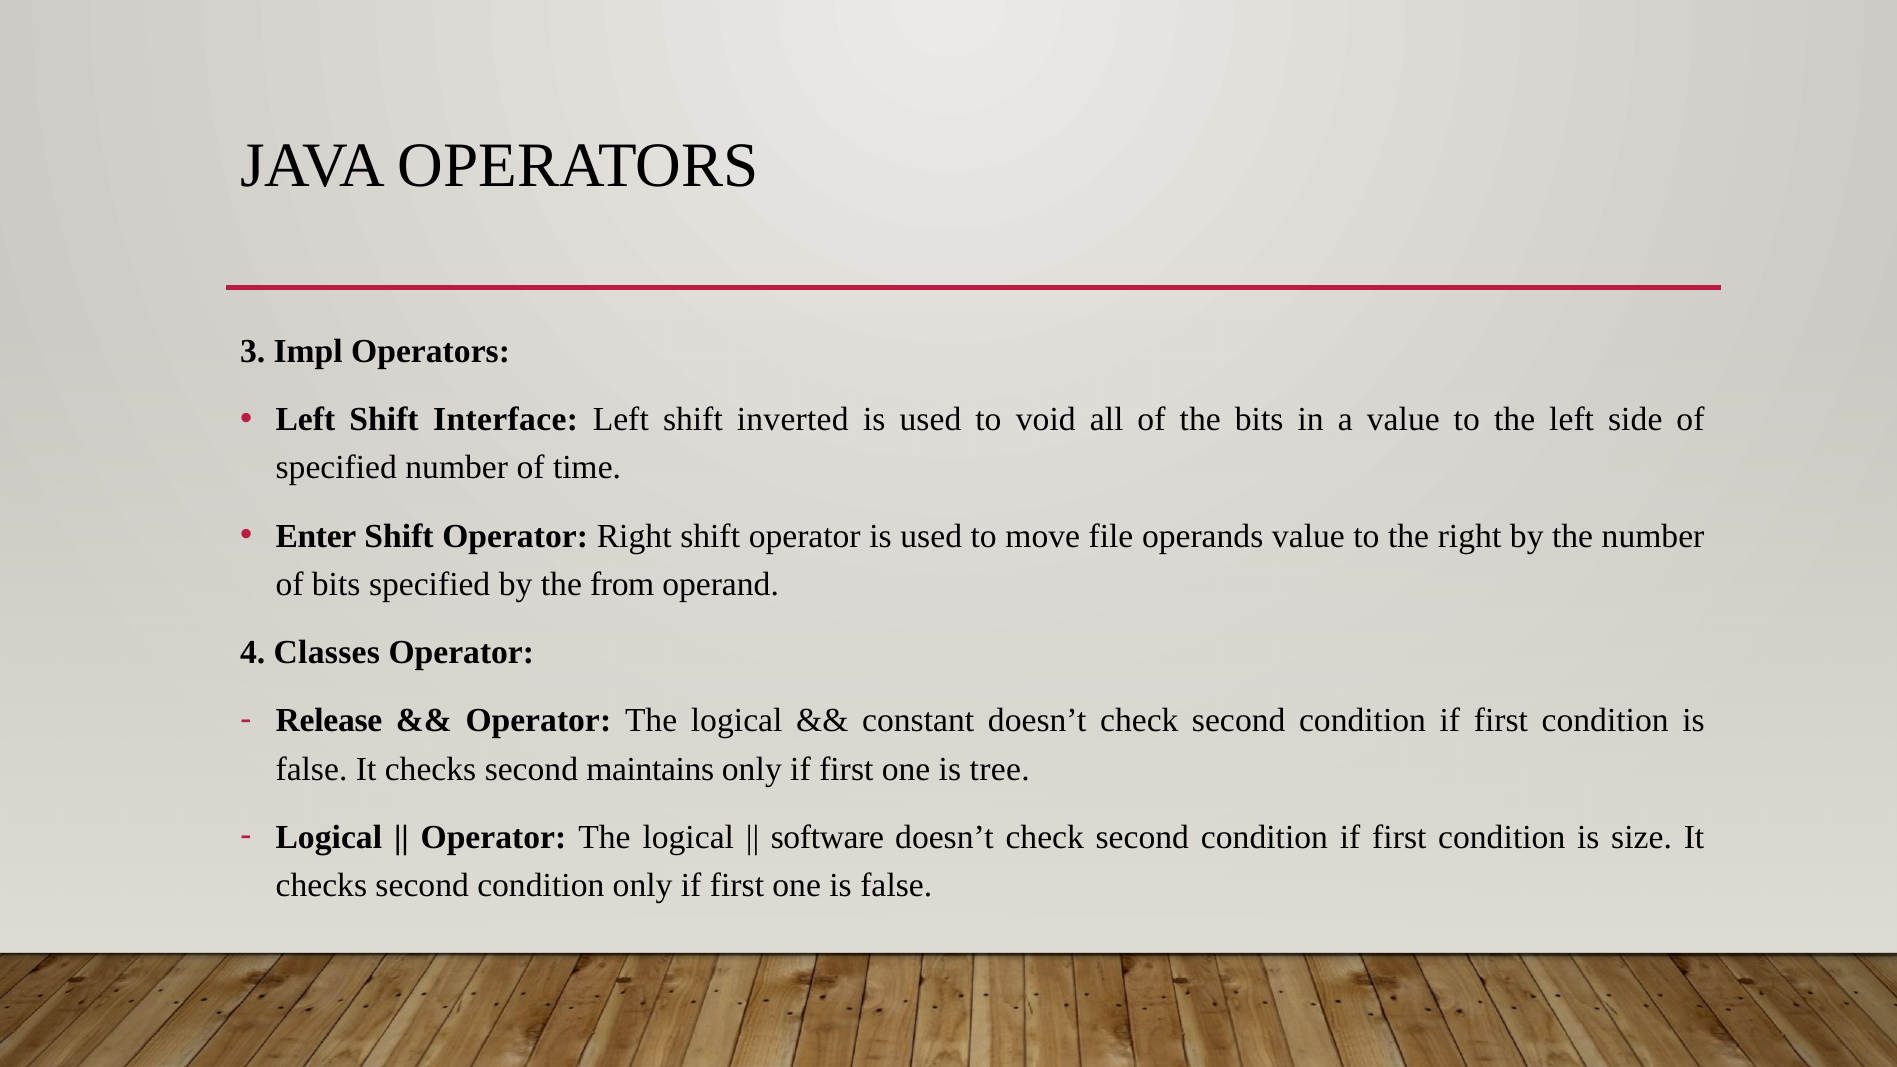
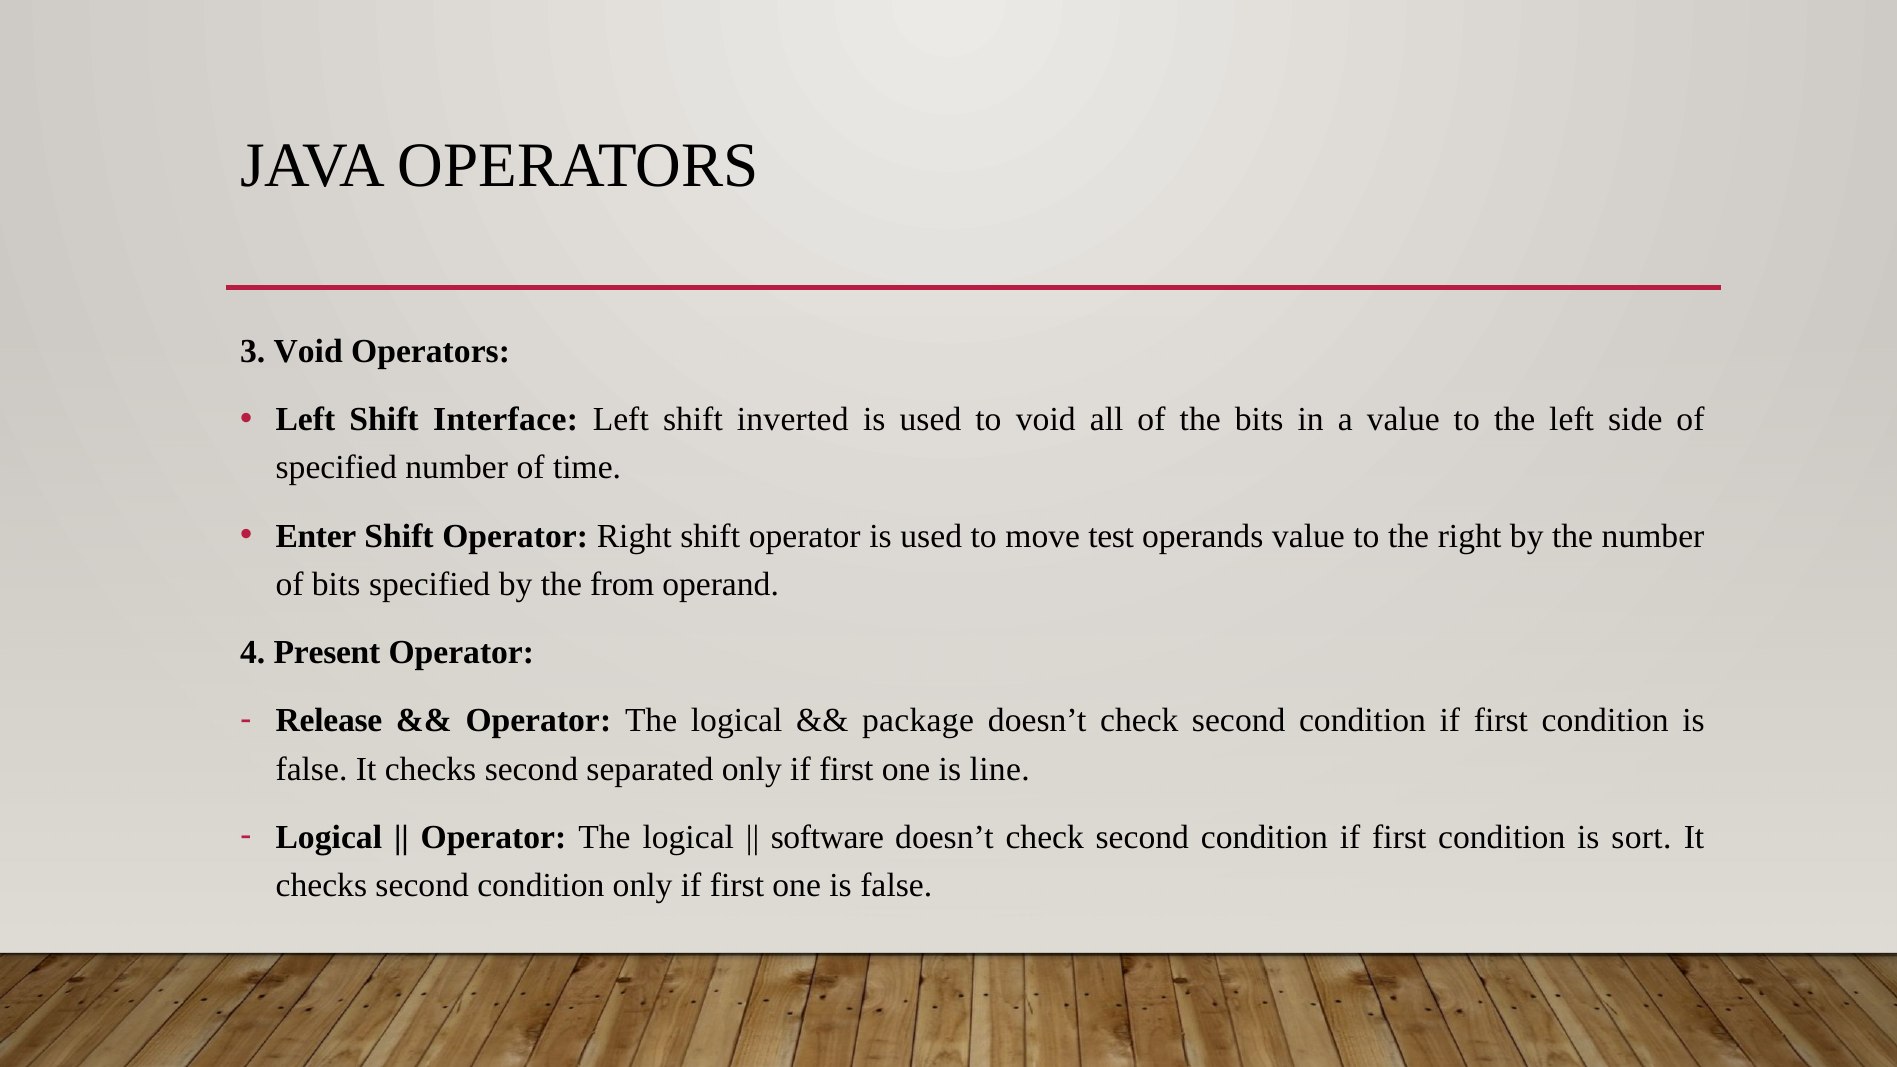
3 Impl: Impl -> Void (308, 351)
file: file -> test (1111, 536)
Classes: Classes -> Present (327, 653)
constant: constant -> package (918, 721)
maintains: maintains -> separated (650, 769)
tree: tree -> line (1000, 769)
size: size -> sort (1641, 837)
